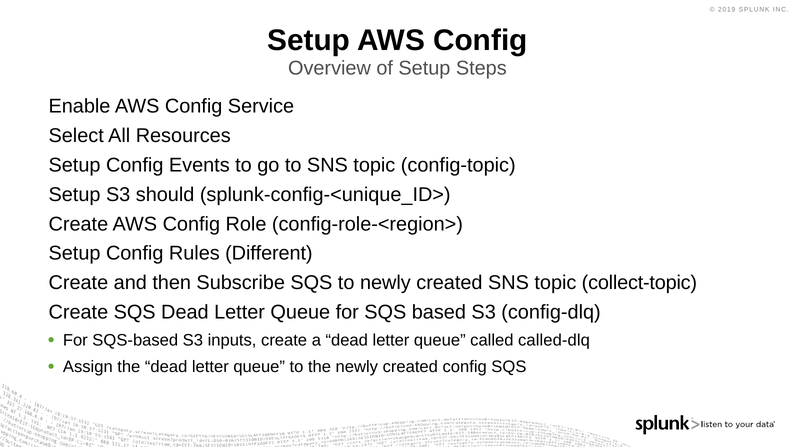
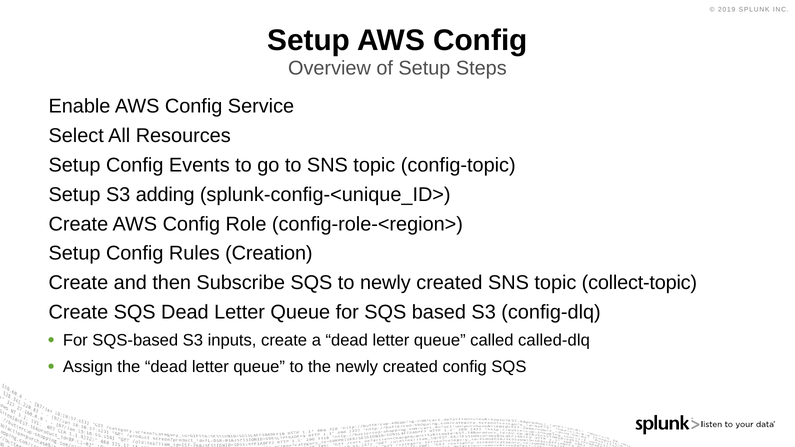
should: should -> adding (165, 195)
Different: Different -> Creation (269, 253)
